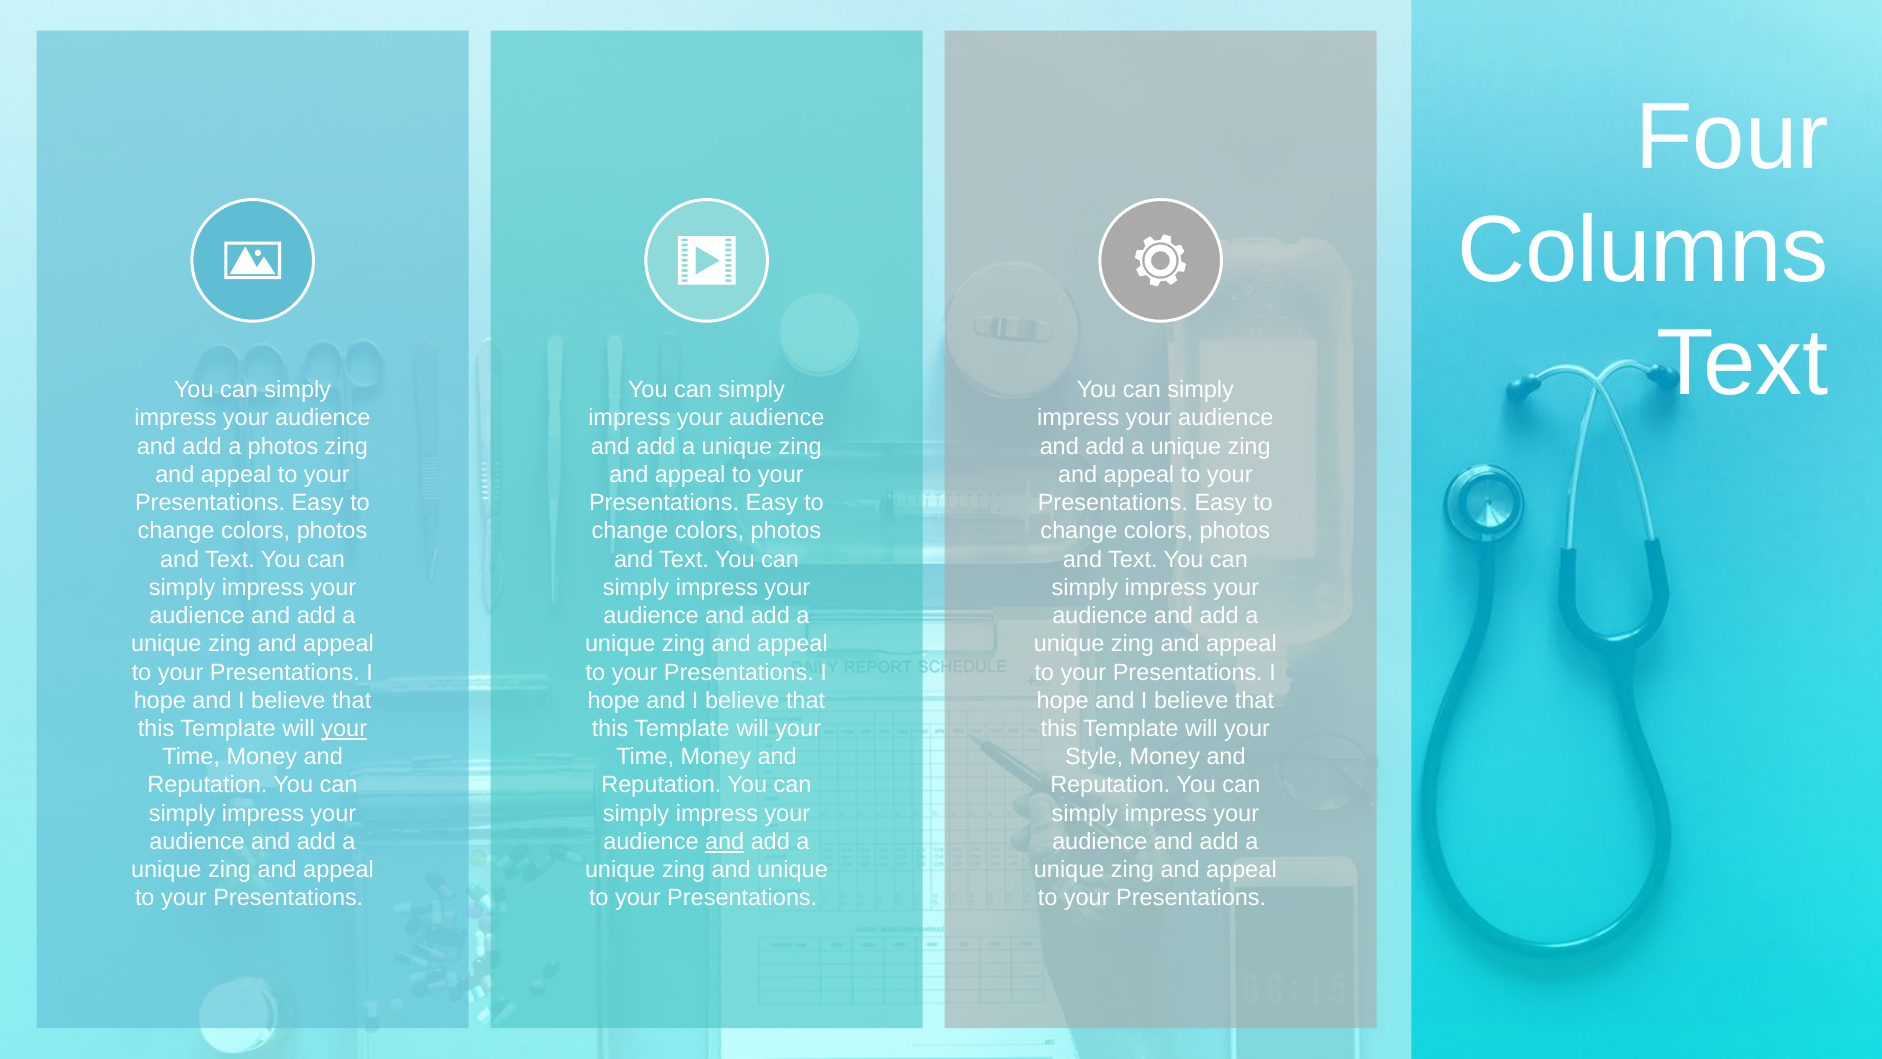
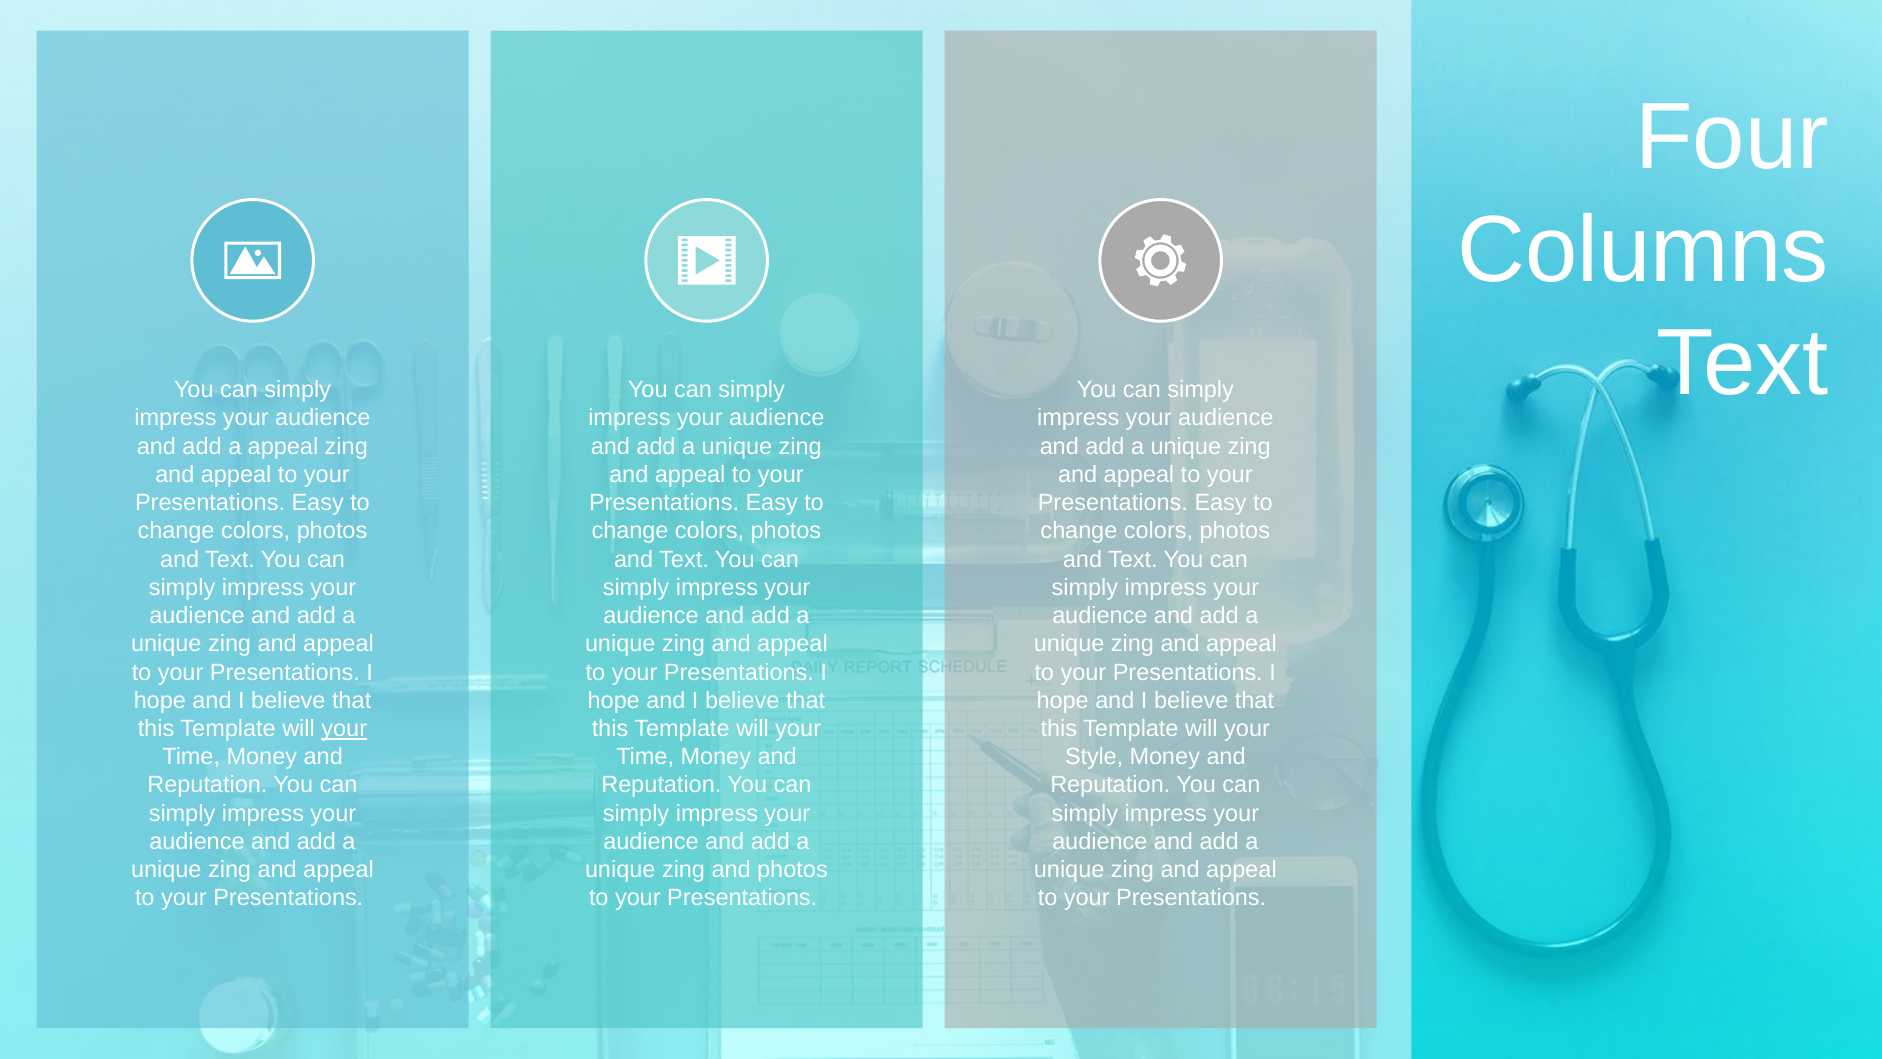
a photos: photos -> appeal (283, 446)
and underline: present -> none (725, 841)
and unique: unique -> photos (792, 870)
